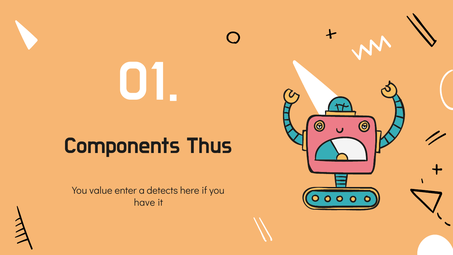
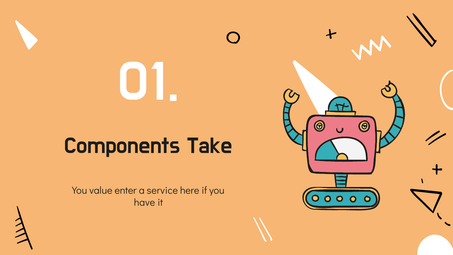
Thus: Thus -> Take (210, 146)
detects: detects -> service (162, 190)
